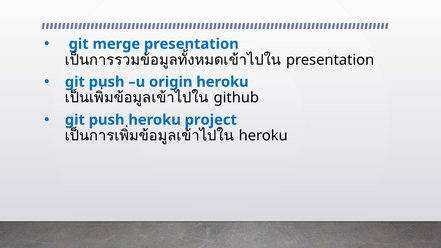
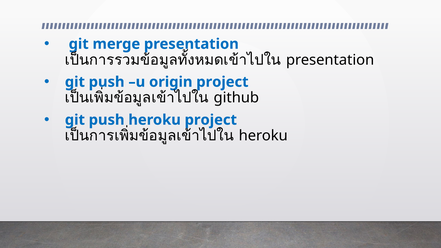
origin heroku: heroku -> project (222, 82)
